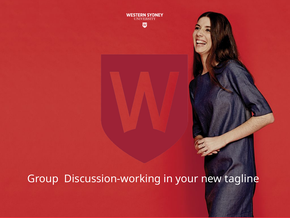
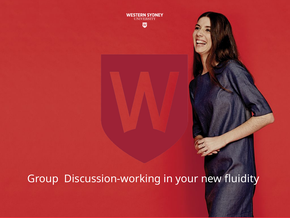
tagline: tagline -> fluidity (242, 178)
